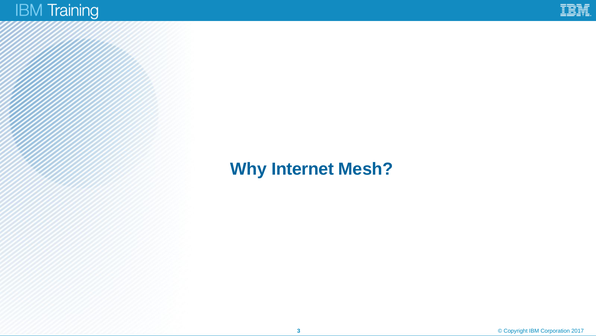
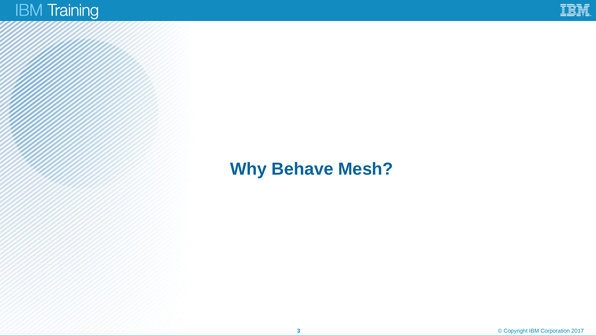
Internet: Internet -> Behave (303, 169)
